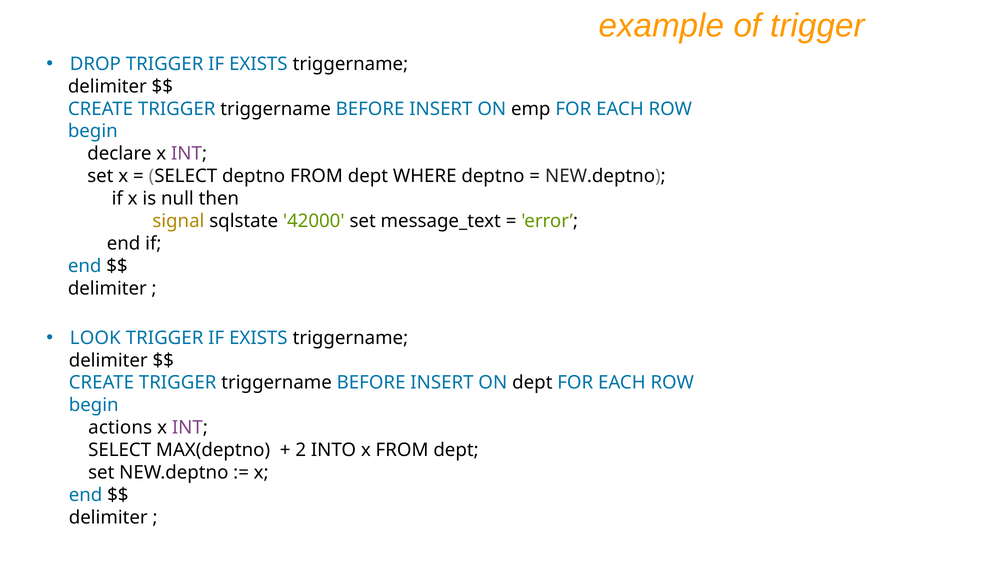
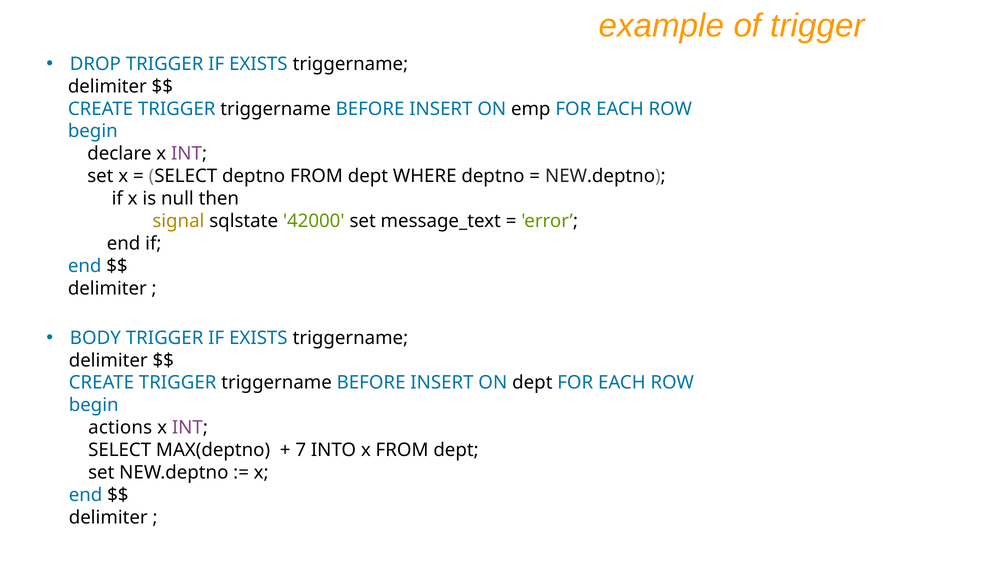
LOOK: LOOK -> BODY (95, 338)
2: 2 -> 7 (301, 450)
